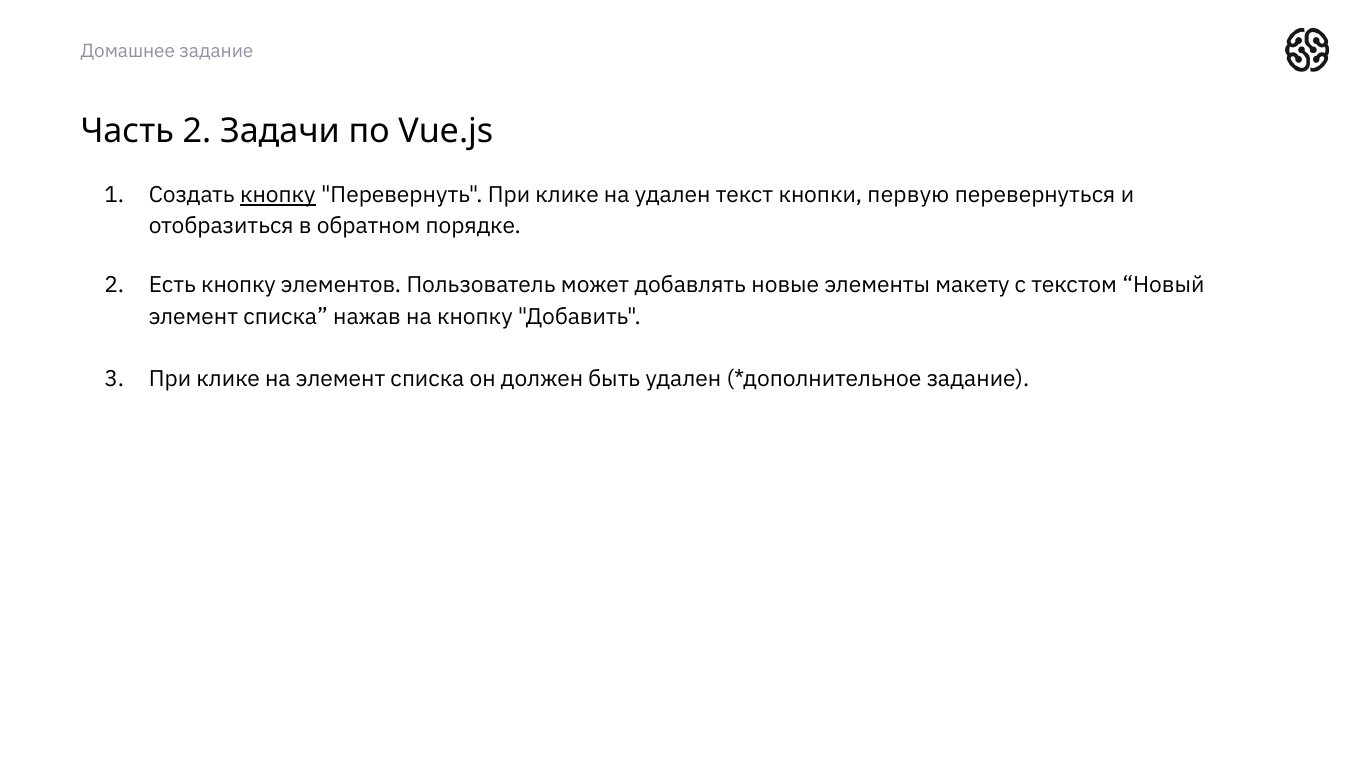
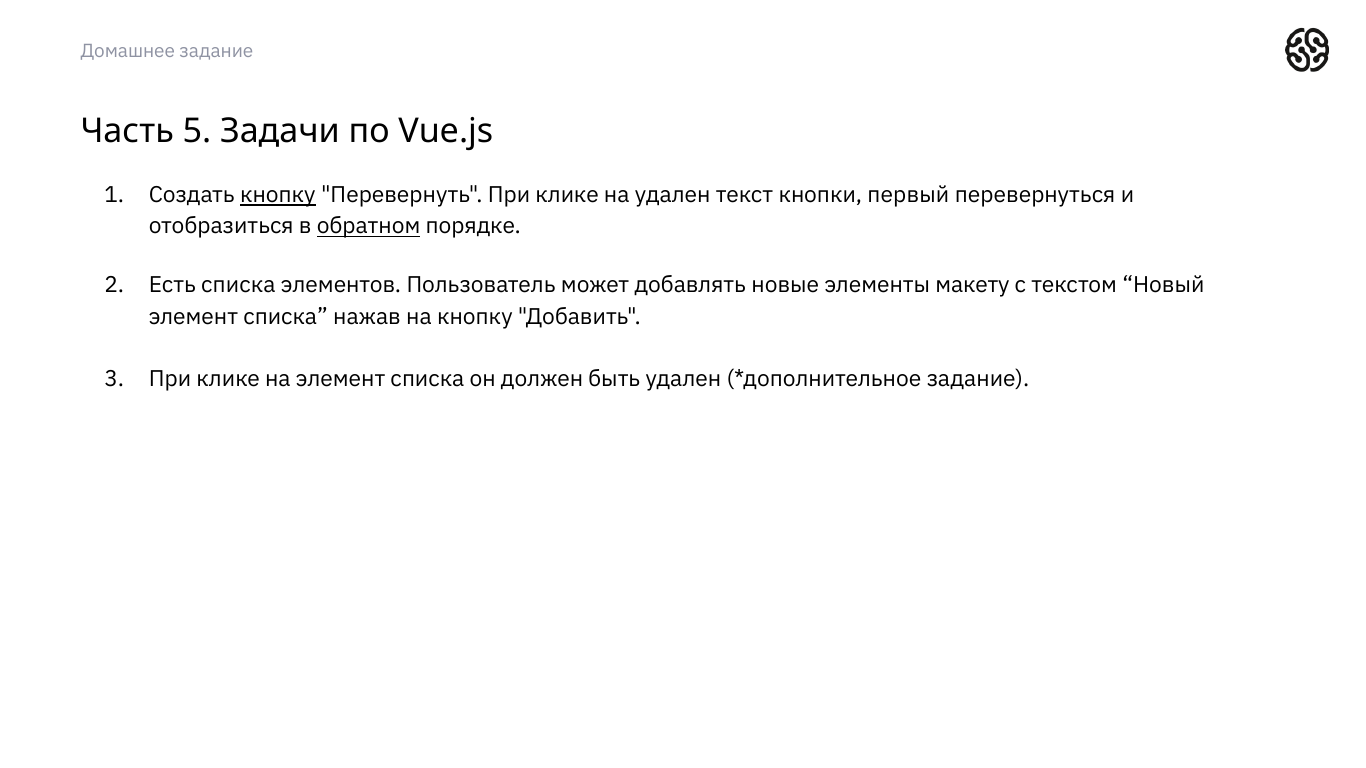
Часть 2: 2 -> 5 (197, 131)
первую: первую -> первый (908, 195)
обратном underline: none -> present (369, 227)
Есть кнопку: кнопку -> списка (238, 285)
